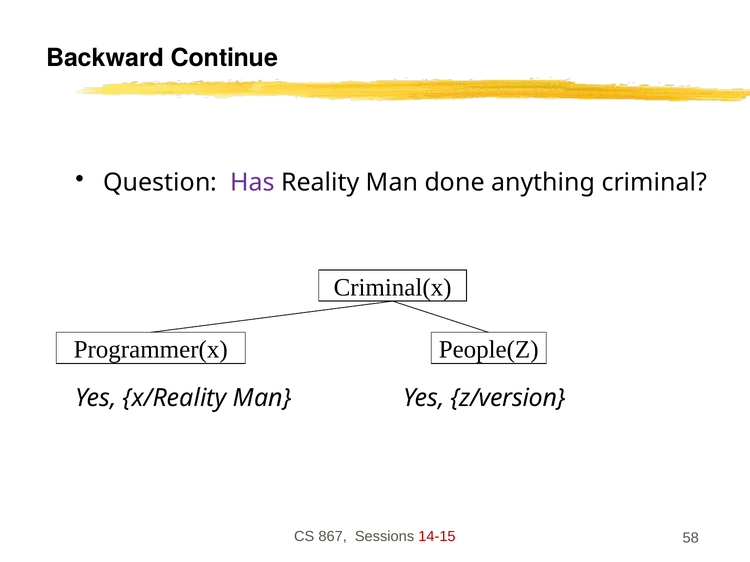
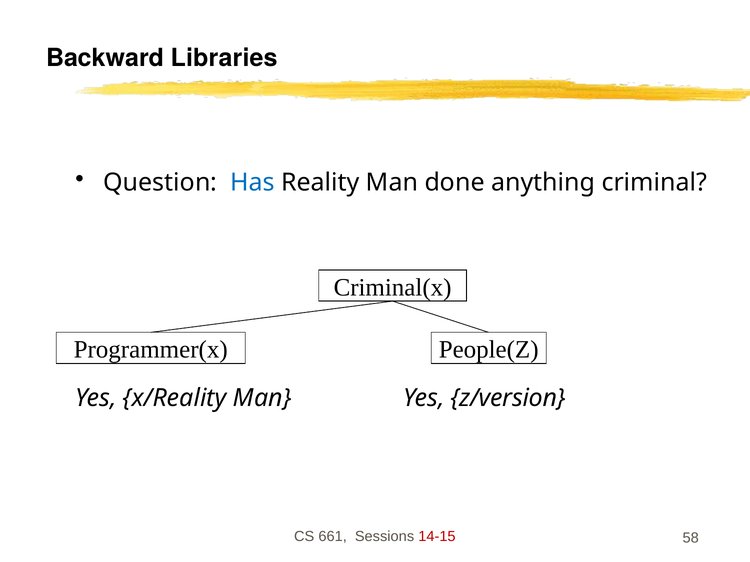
Continue: Continue -> Libraries (224, 58)
Has colour: purple -> blue (252, 183)
867: 867 -> 661 (333, 537)
